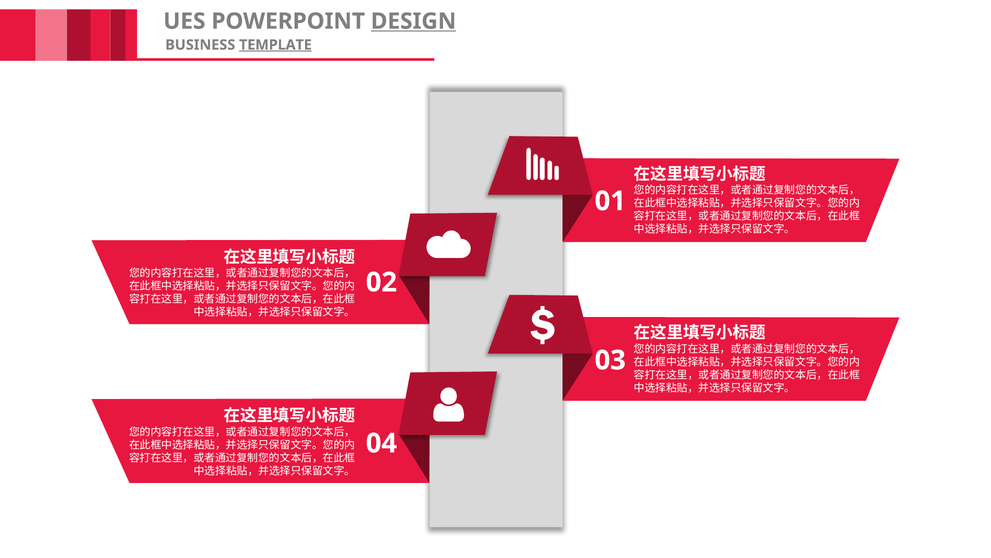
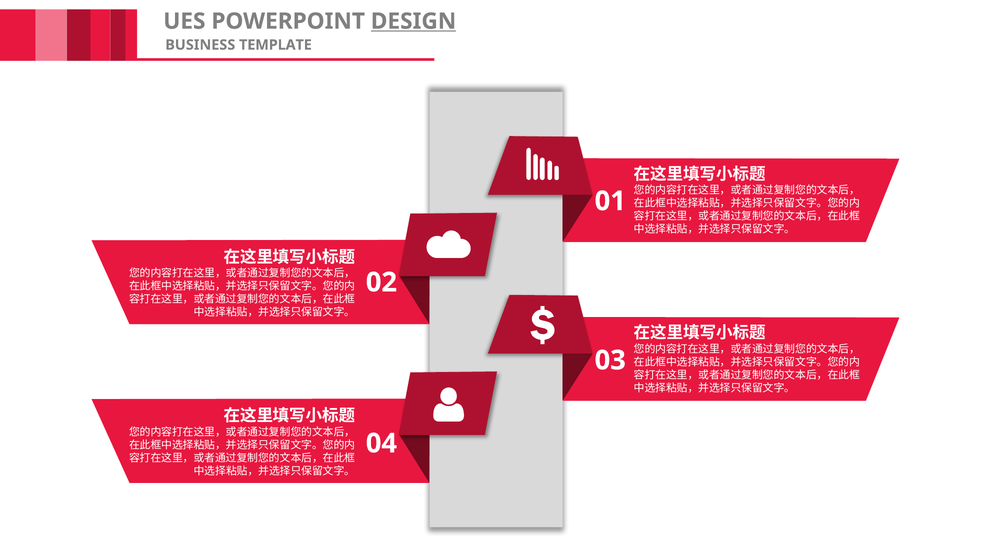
TEMPLATE underline: present -> none (275, 45)
